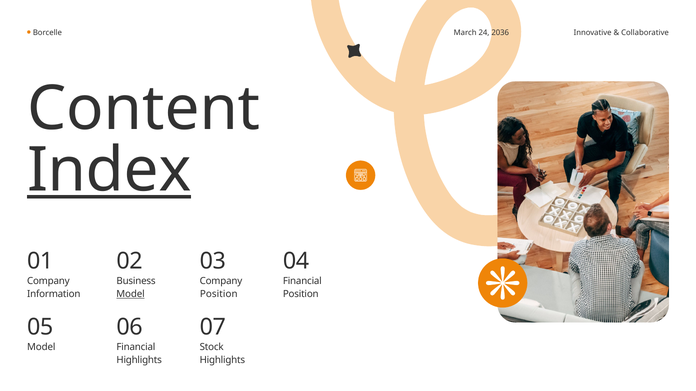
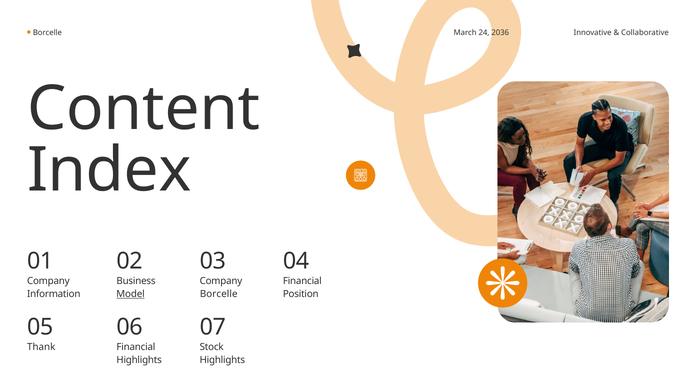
Index underline: present -> none (109, 170)
Position: Position -> Borcelle (219, 294)
Model: Model -> Thank (41, 347)
